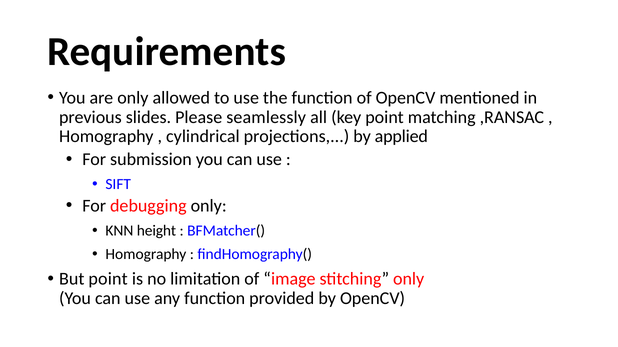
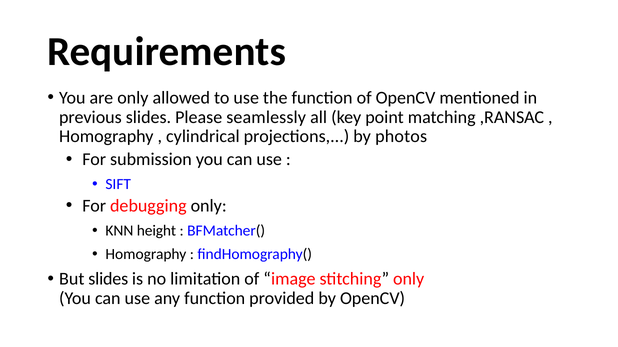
applied: applied -> photos (401, 137)
But point: point -> slides (108, 280)
